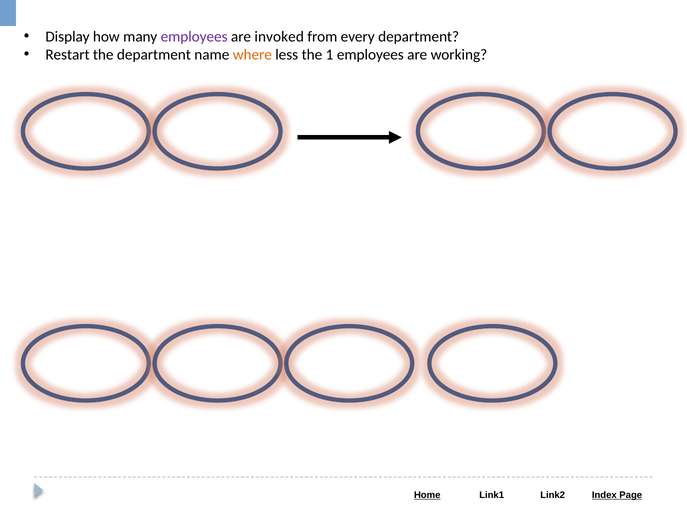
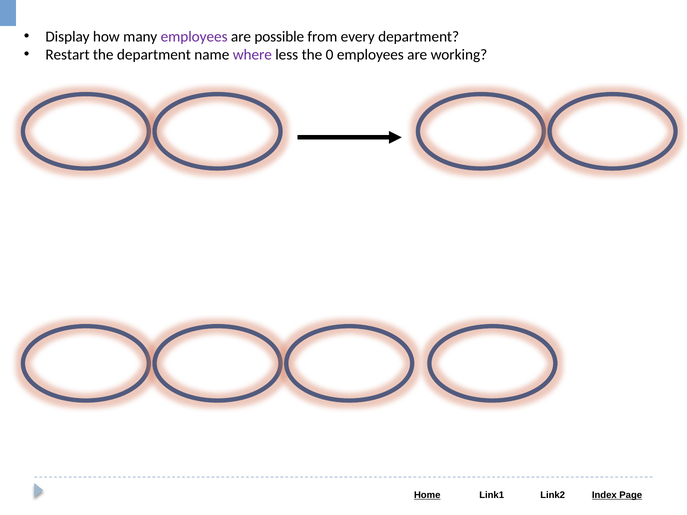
invoked: invoked -> possible (279, 37)
where colour: orange -> purple (252, 55)
1: 1 -> 0 (330, 55)
